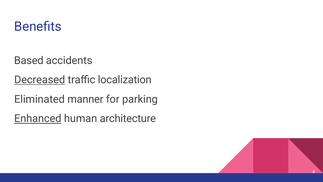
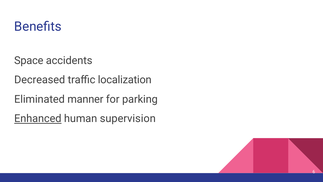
Based: Based -> Space (29, 60)
Decreased underline: present -> none (40, 80)
architecture: architecture -> supervision (128, 118)
